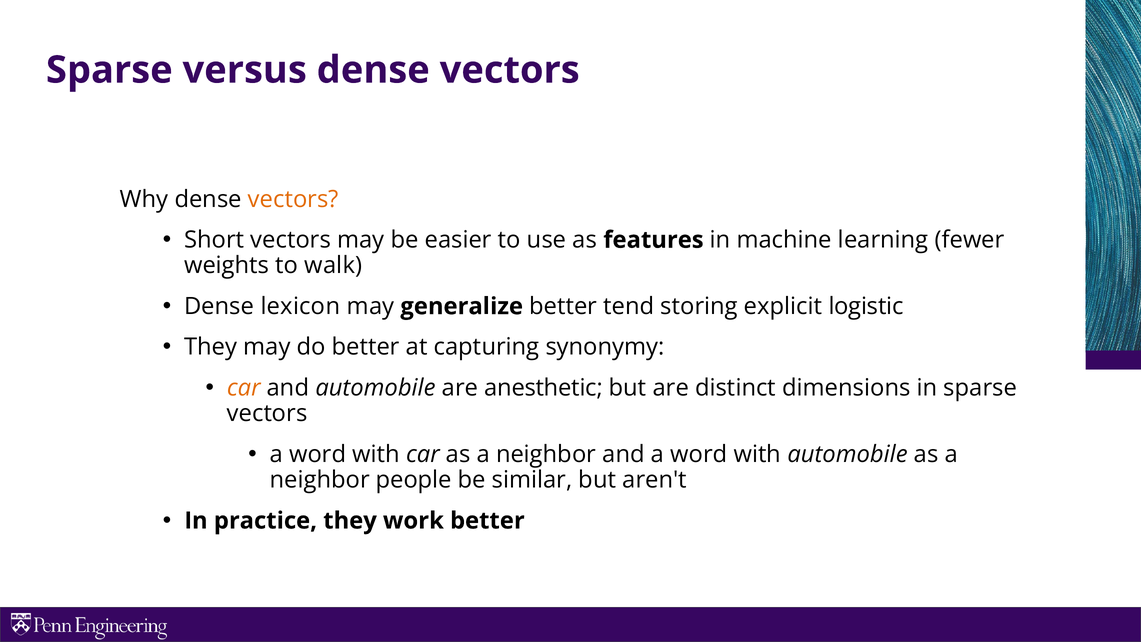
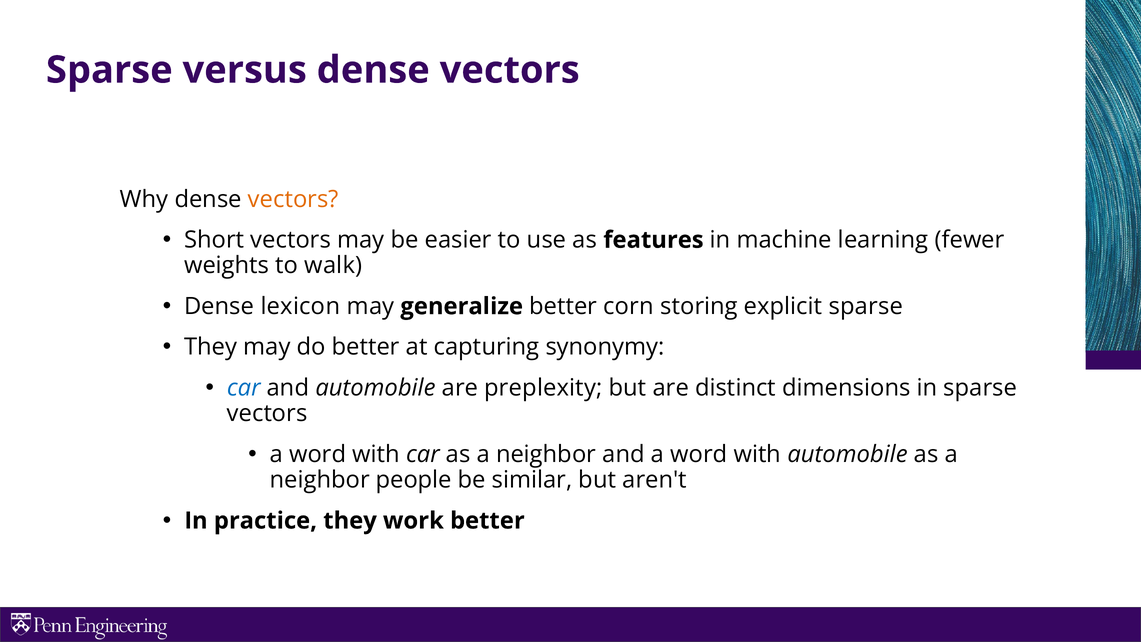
tend: tend -> corn (629, 306)
explicit logistic: logistic -> sparse (866, 306)
car colour: orange -> blue (244, 388)
anesthetic: anesthetic -> preplexity (543, 388)
